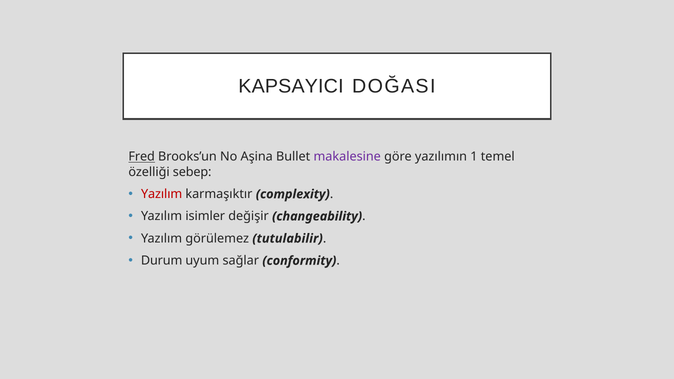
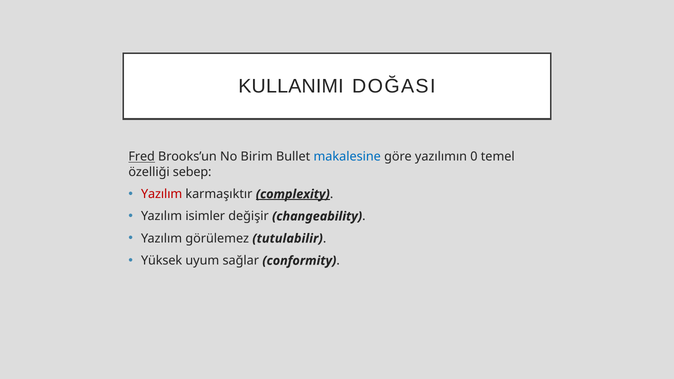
KAPSAYICI: KAPSAYICI -> KULLANIMI (291, 86)
Aşina: Aşina -> Birim (257, 157)
makalesine colour: purple -> blue (347, 157)
1: 1 -> 0 (474, 157)
complexity underline: none -> present (293, 194)
Durum: Durum -> Yüksek (162, 261)
